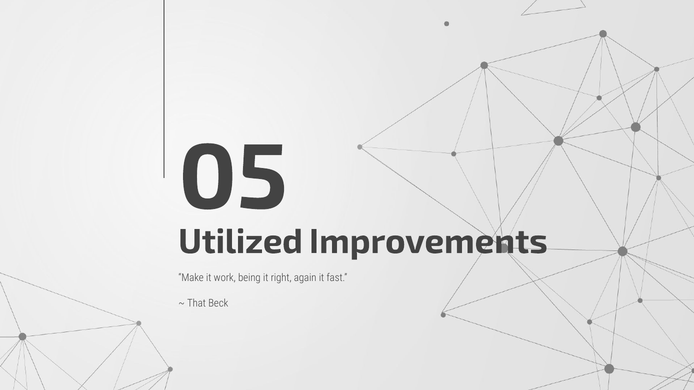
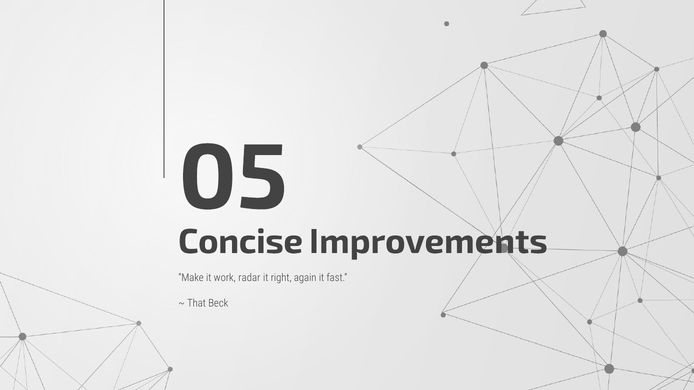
Utilized: Utilized -> Concise (241, 242)
being: being -> radar (249, 278)
